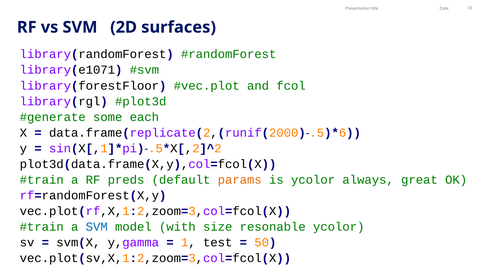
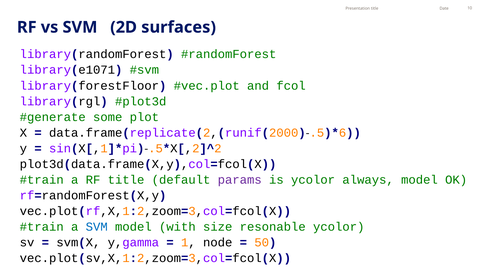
each: each -> plot (144, 117)
RF preds: preds -> title (126, 180)
params colour: orange -> purple (240, 180)
always great: great -> model (419, 180)
test: test -> node (218, 243)
